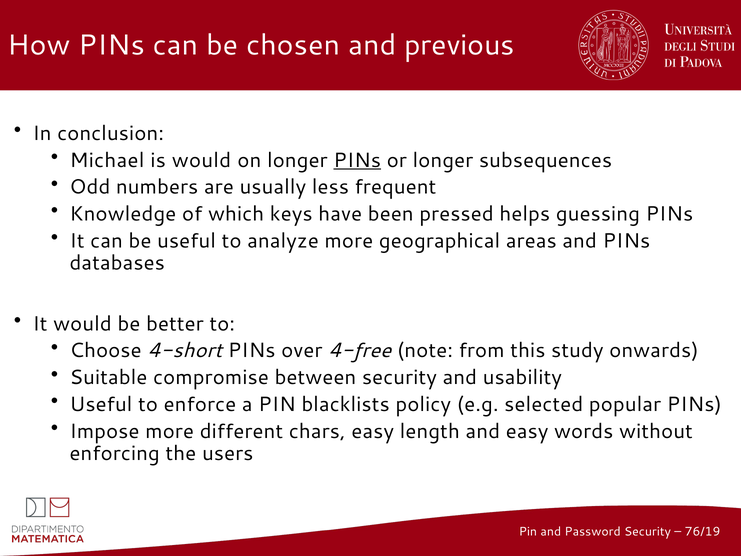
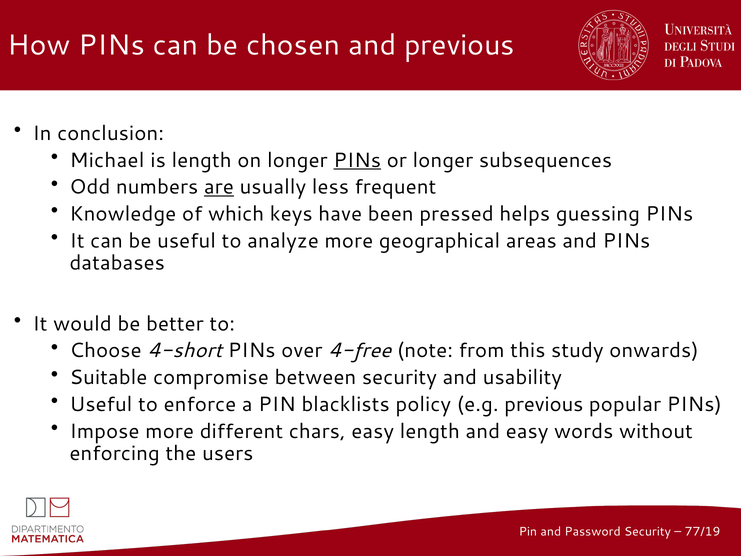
is would: would -> length (202, 160)
are underline: none -> present (219, 187)
e.g selected: selected -> previous (544, 404)
76/19: 76/19 -> 77/19 (703, 531)
